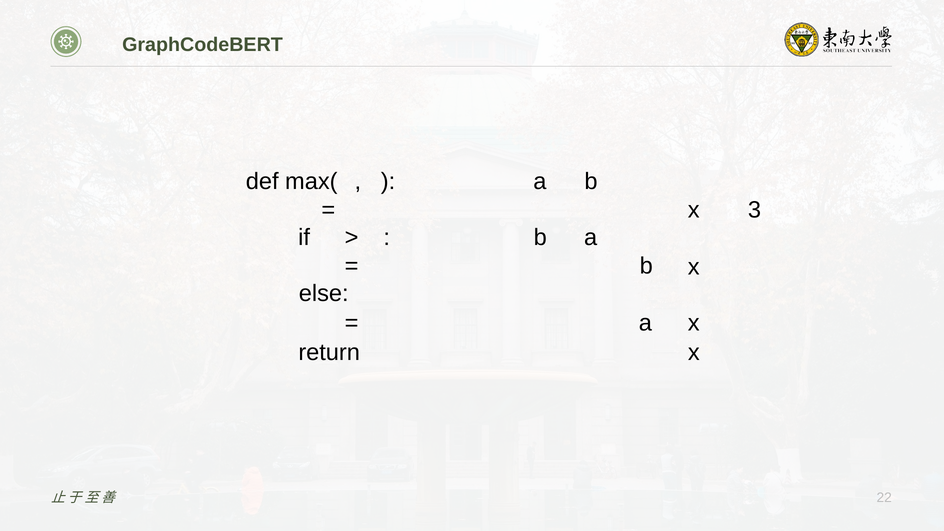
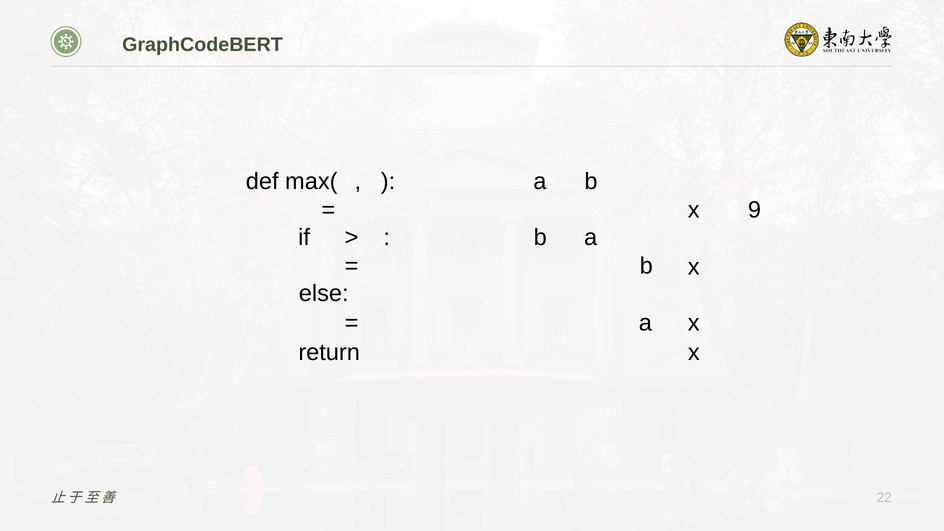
3: 3 -> 9 (754, 210)
